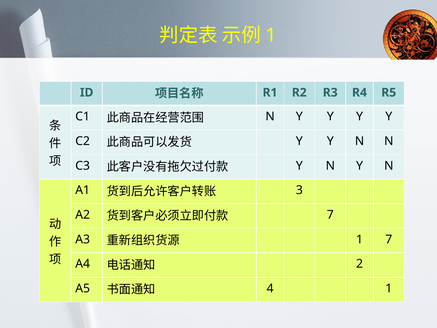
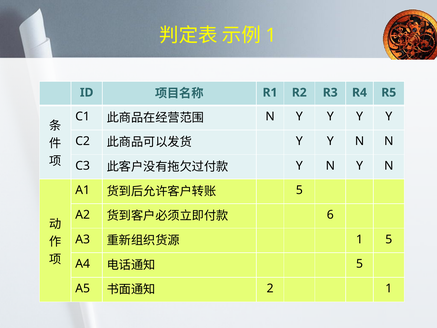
3: 3 -> 5 (299, 190)
7: 7 -> 6 (330, 215)
1 7: 7 -> 5 (389, 239)
2: 2 -> 5 (360, 264)
4: 4 -> 2 (270, 288)
